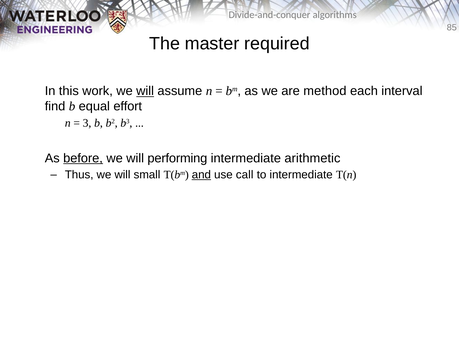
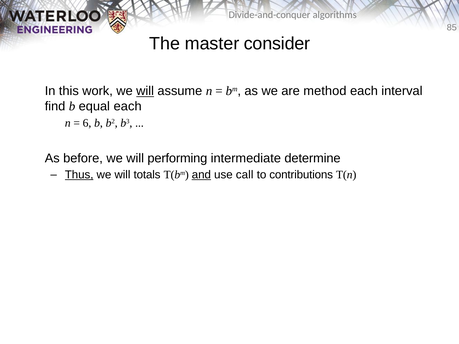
required: required -> consider (277, 44)
equal effort: effort -> each (128, 106)
3: 3 -> 6 (87, 123)
before underline: present -> none (83, 158)
arithmetic: arithmetic -> determine (313, 158)
Thus underline: none -> present (79, 175)
small: small -> totals (147, 175)
to intermediate: intermediate -> contributions (301, 175)
